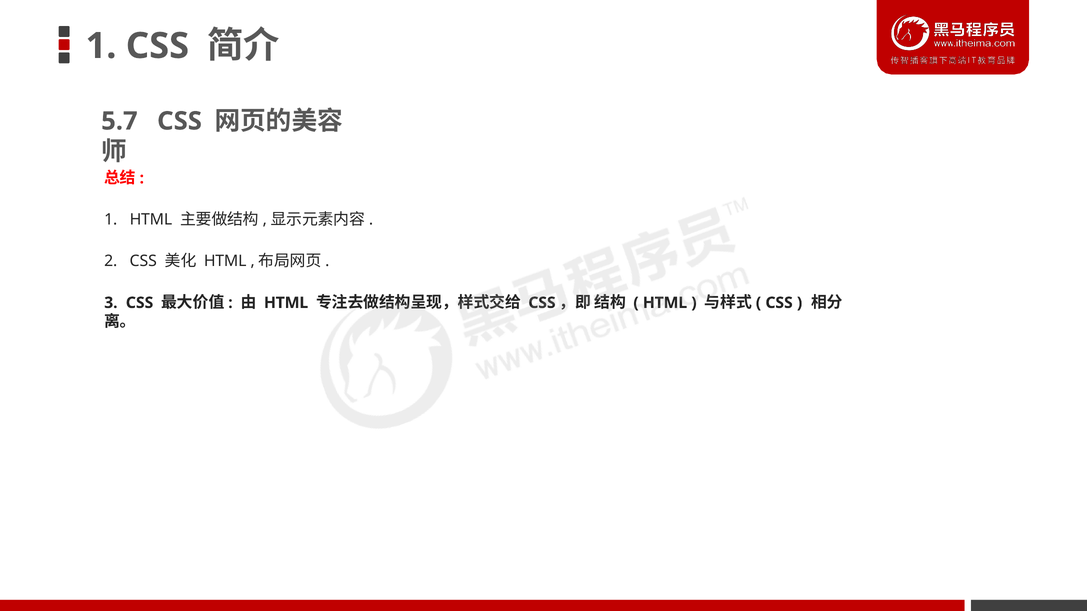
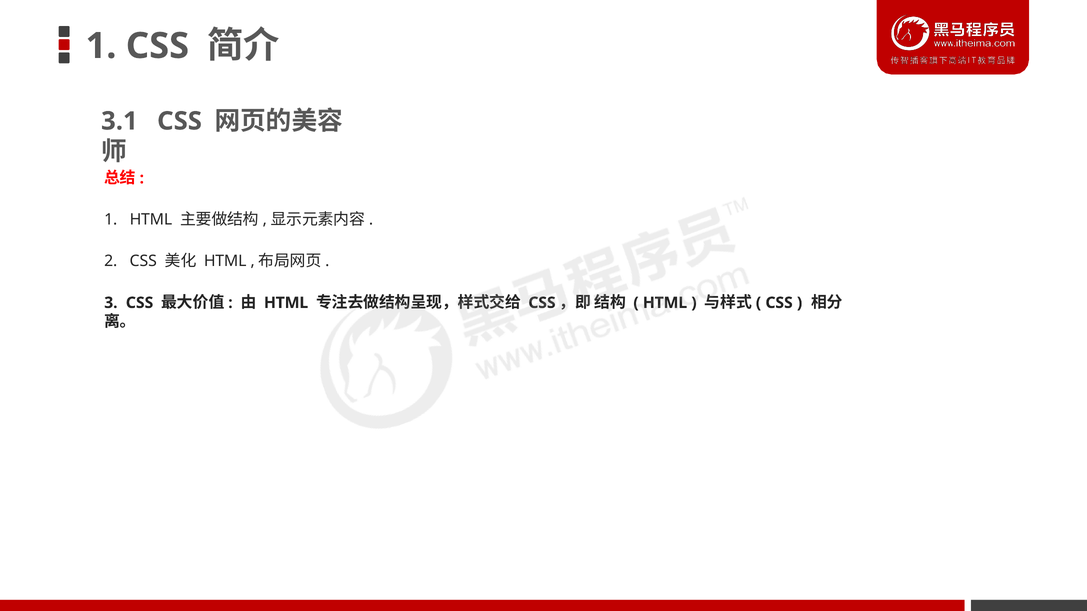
5.7: 5.7 -> 3.1 (119, 121)
